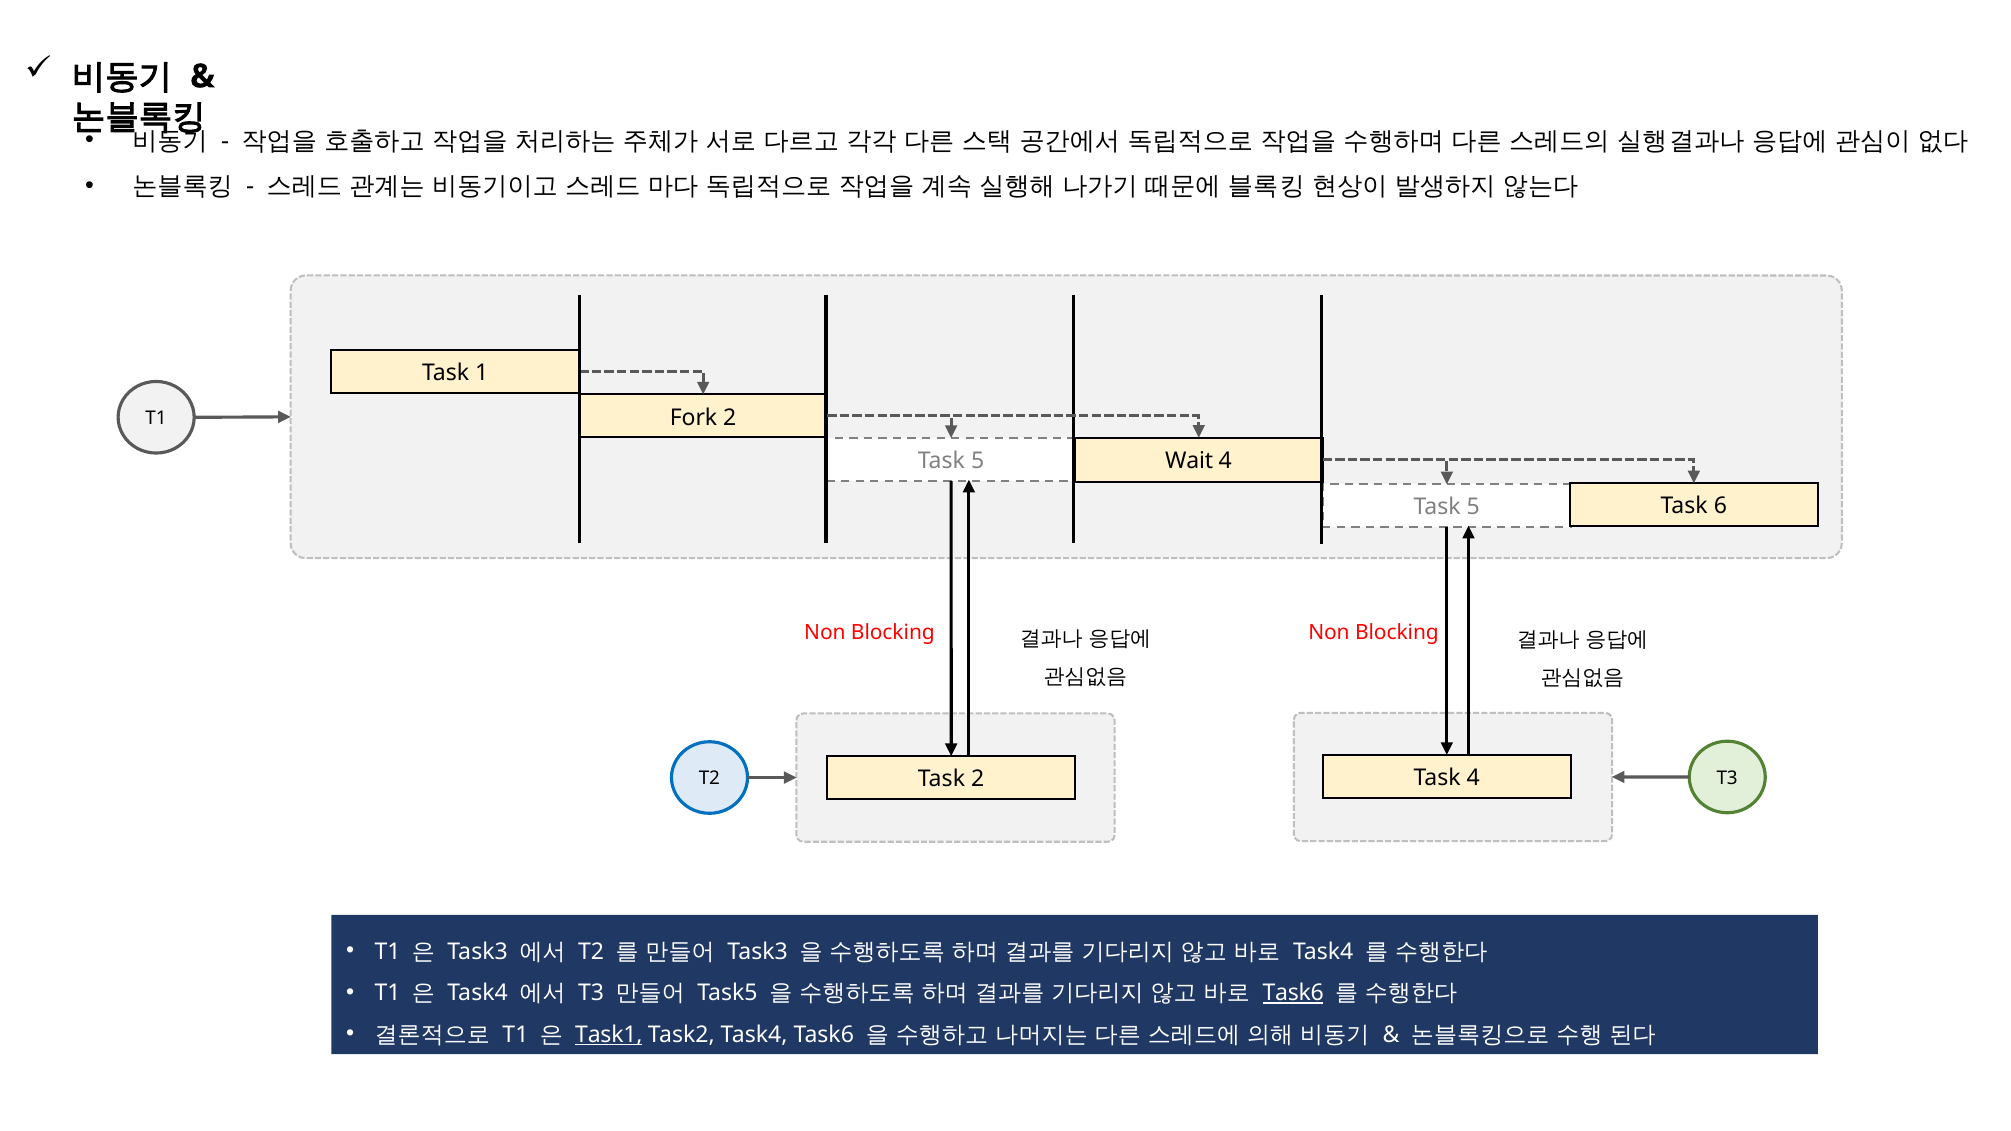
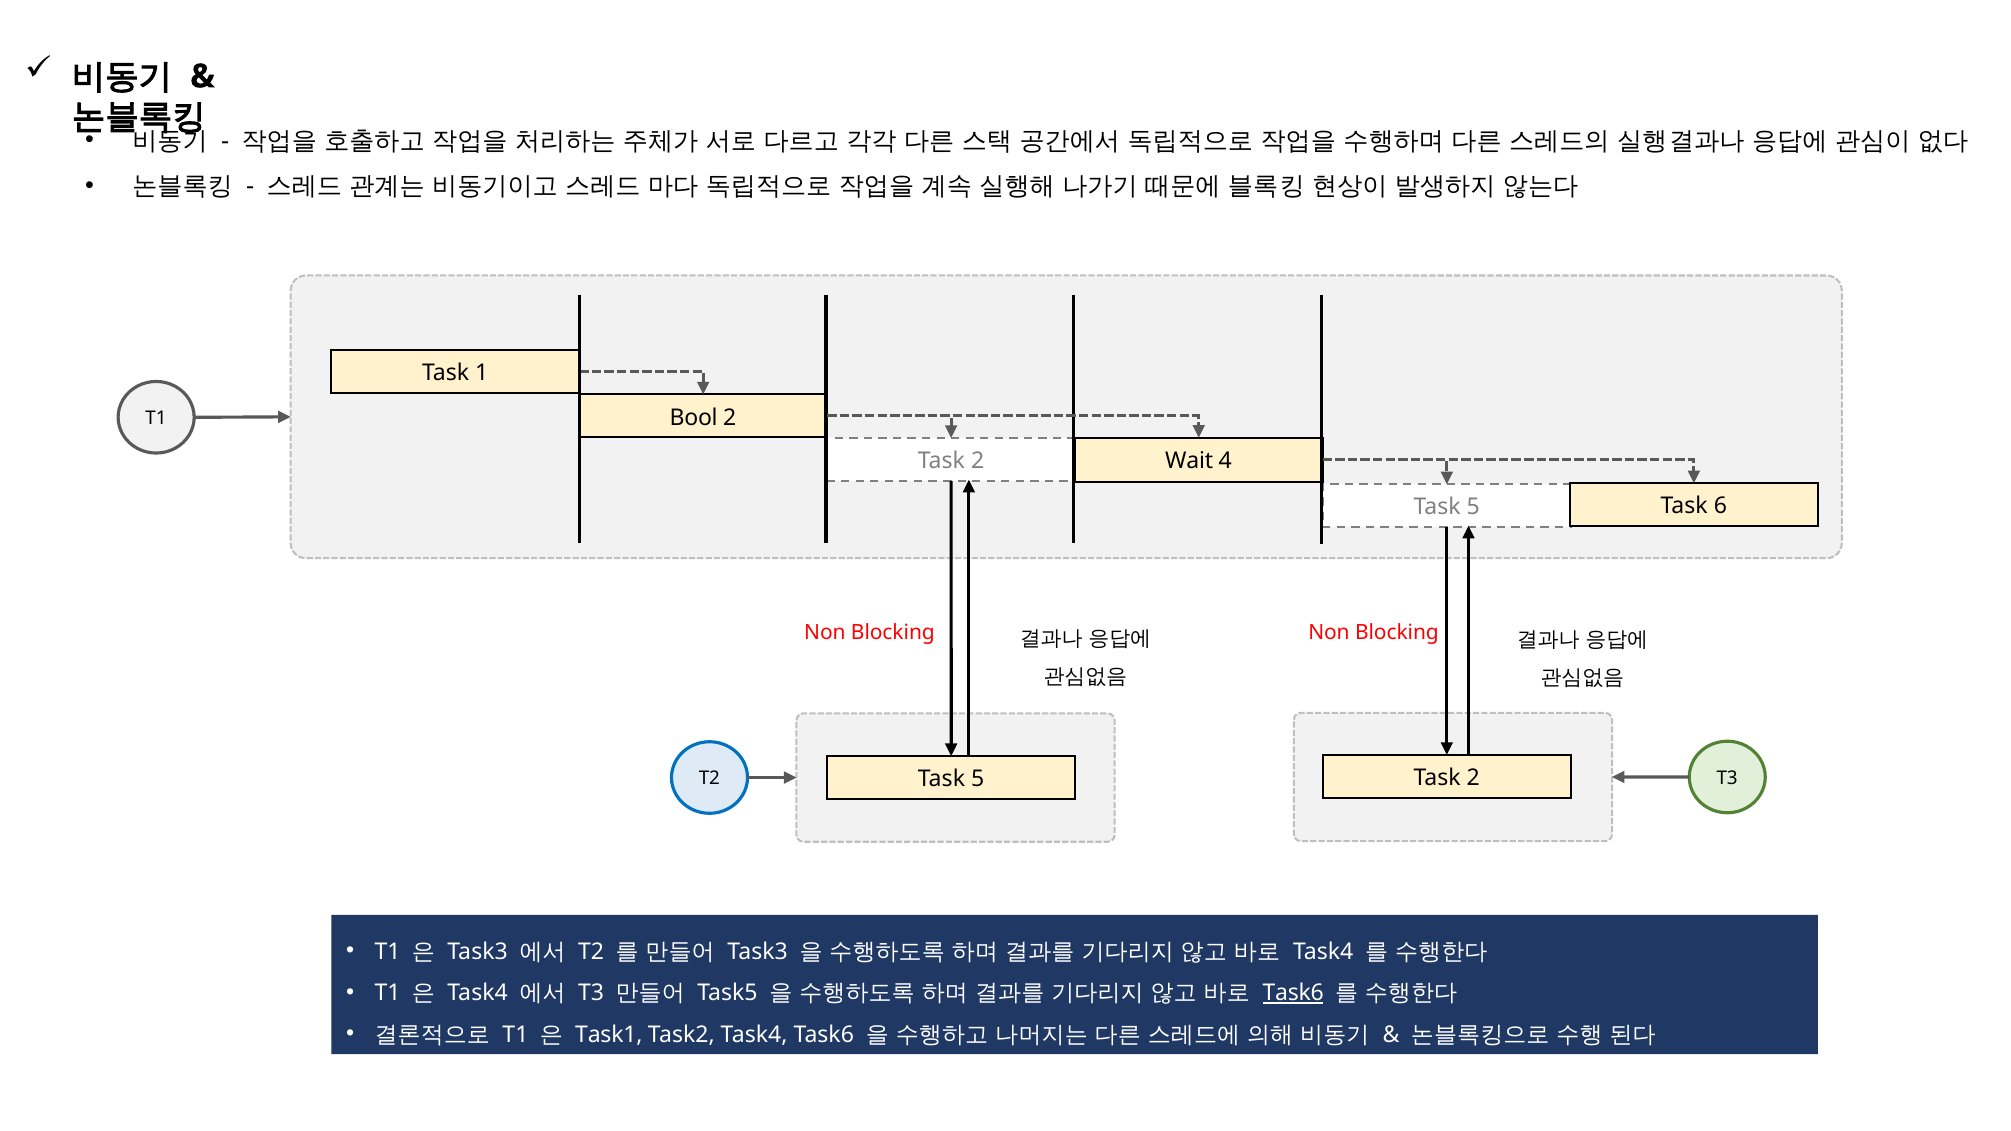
Fork: Fork -> Bool (694, 417)
5: 5 -> 2 (978, 461)
4: 4 -> 2 (1473, 778)
2: 2 -> 5 (978, 779)
Task1 underline: present -> none (609, 1035)
